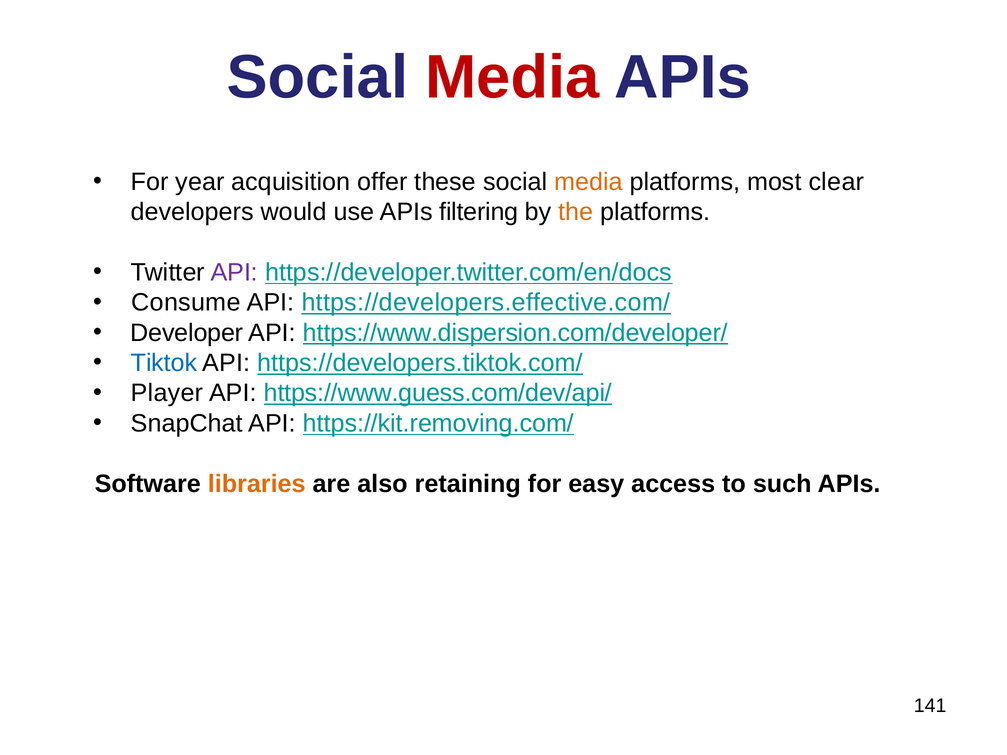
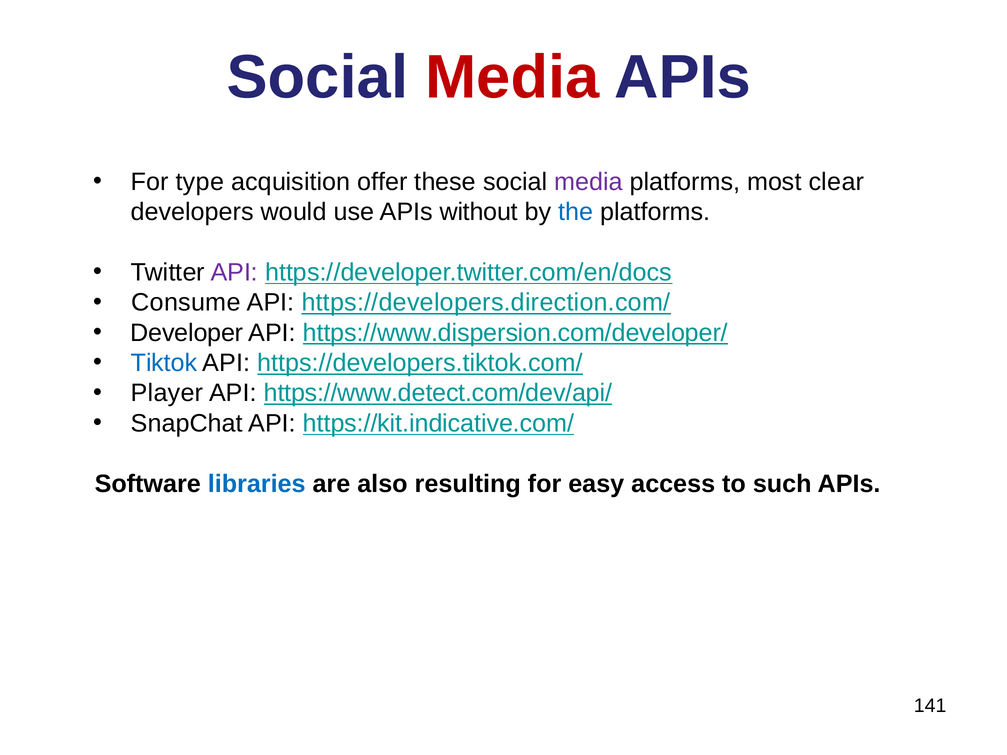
year: year -> type (200, 182)
media colour: orange -> purple (589, 182)
filtering: filtering -> without (479, 212)
the colour: orange -> blue (576, 212)
https://developers.effective.com/: https://developers.effective.com/ -> https://developers.direction.com/ (486, 303)
https://www.guess.com/dev/api/: https://www.guess.com/dev/api/ -> https://www.detect.com/dev/api/ (438, 393)
https://kit.removing.com/: https://kit.removing.com/ -> https://kit.indicative.com/ (438, 424)
libraries colour: orange -> blue (257, 484)
retaining: retaining -> resulting (468, 484)
